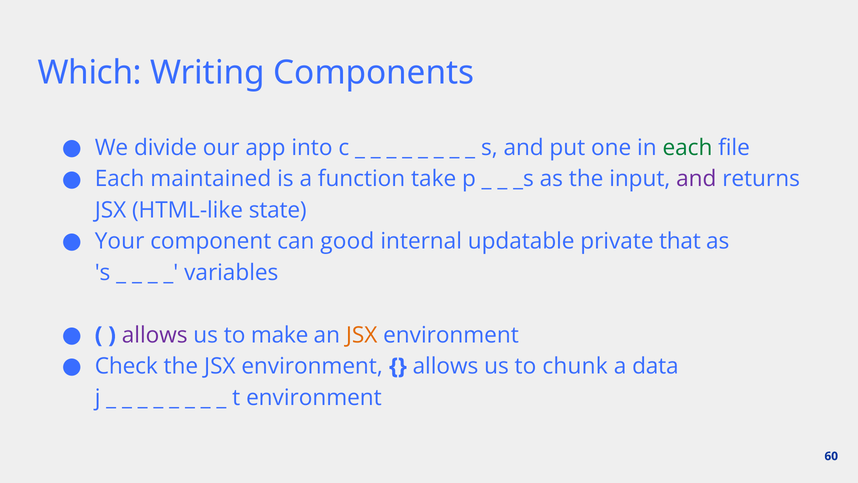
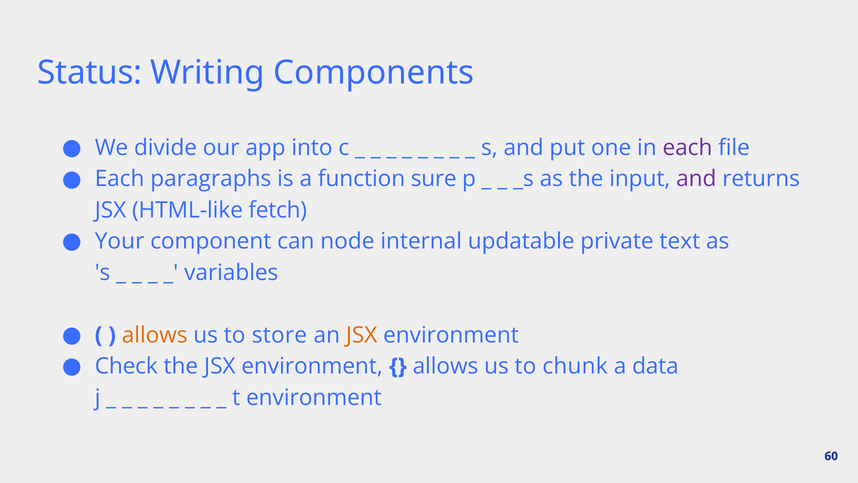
Which: Which -> Status (90, 73)
each colour: green -> purple (687, 148)
maintained: maintained -> paragraphs (211, 179)
take: take -> sure (434, 179)
state: state -> fetch (278, 210)
good: good -> node (347, 241)
that: that -> text (680, 241)
allows colour: purple -> orange (155, 335)
make: make -> store (279, 335)
